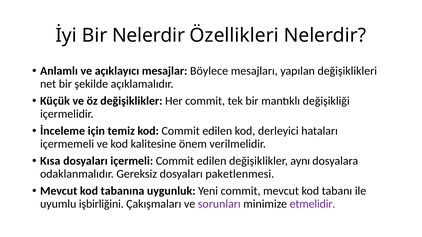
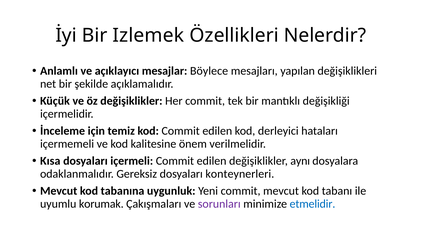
Bir Nelerdir: Nelerdir -> Izlemek (148, 35)
paketlenmesi: paketlenmesi -> konteynerleri (240, 174)
işbirliğini: işbirliğini -> korumak (101, 204)
etmelidir colour: purple -> blue (312, 204)
